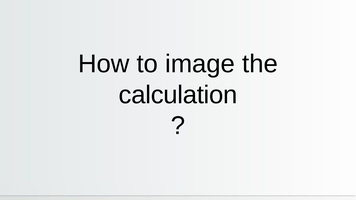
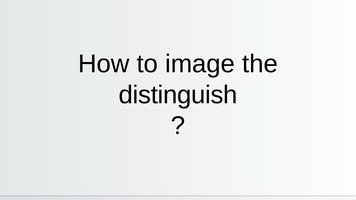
calculation: calculation -> distinguish (178, 95)
